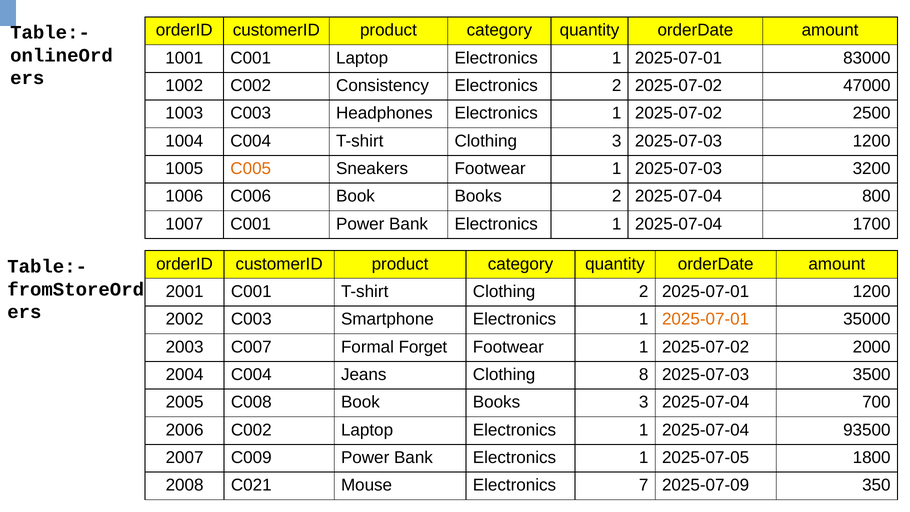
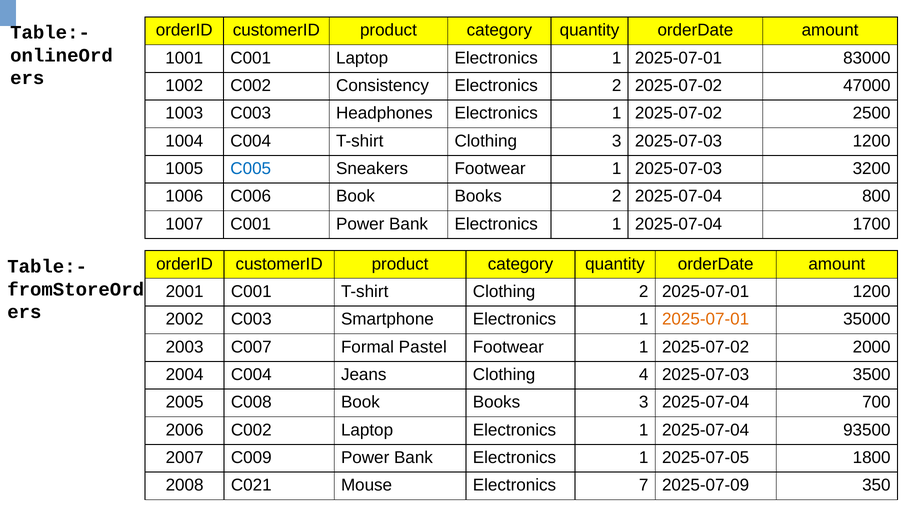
C005 colour: orange -> blue (251, 169)
Forget: Forget -> Pastel (423, 347)
8: 8 -> 4 (644, 375)
